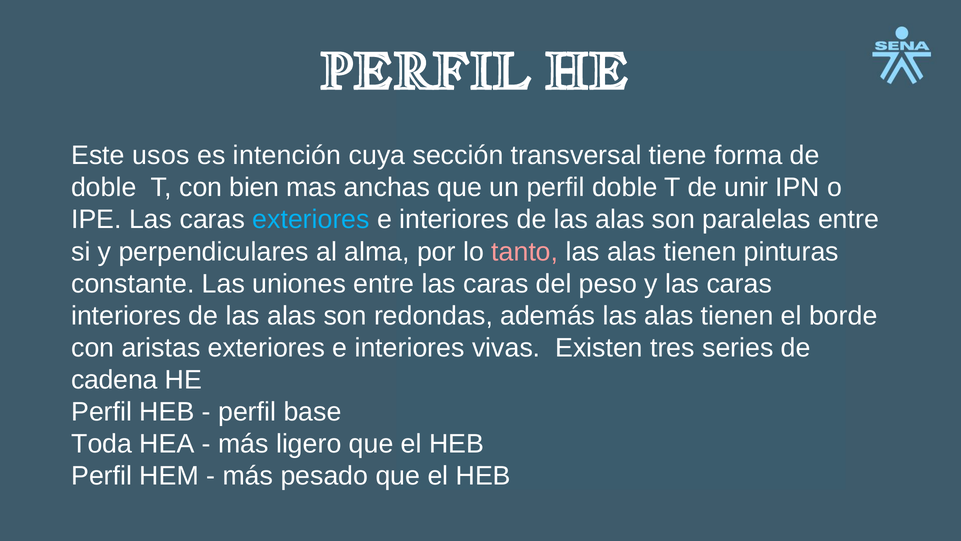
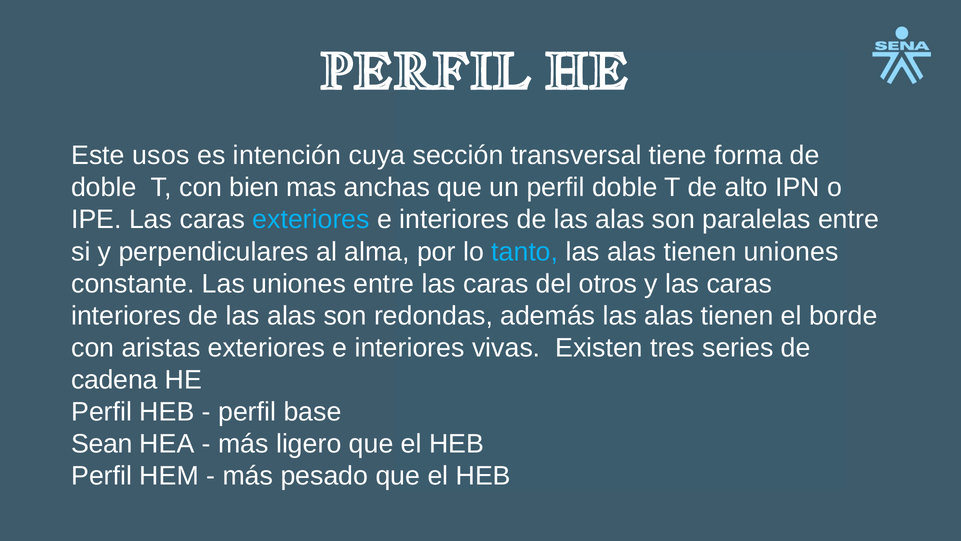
unir: unir -> alto (746, 187)
tanto colour: pink -> light blue (525, 251)
tienen pinturas: pinturas -> uniones (791, 251)
peso: peso -> otros (608, 284)
Toda: Toda -> Sean (102, 444)
